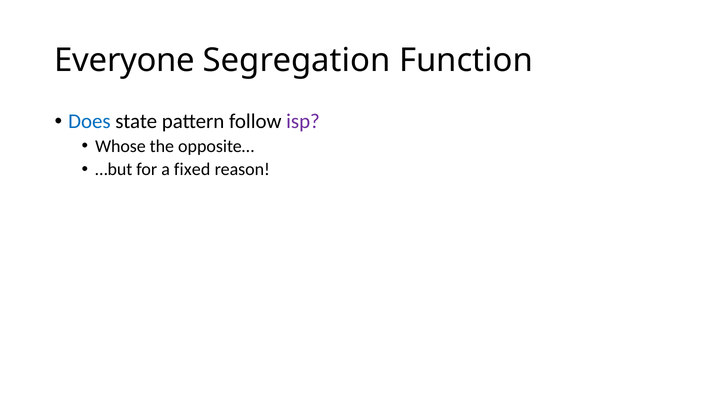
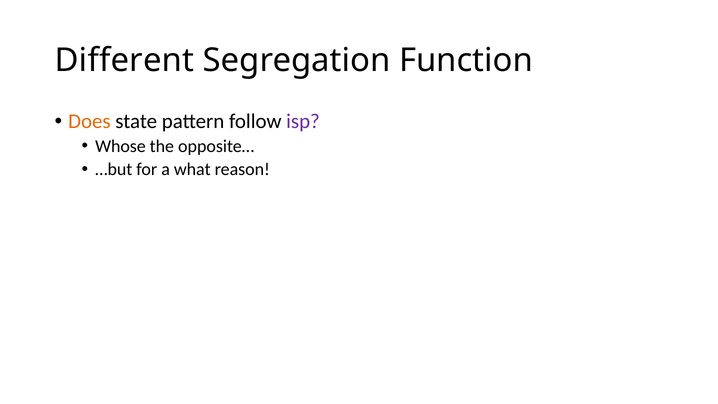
Everyone: Everyone -> Different (124, 60)
Does colour: blue -> orange (89, 121)
fixed: fixed -> what (192, 169)
